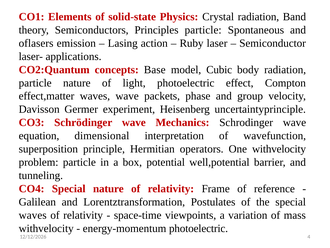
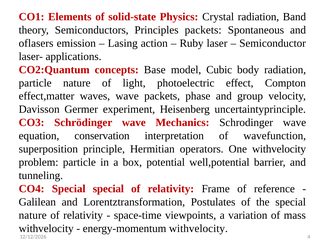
Principles particle: particle -> packets (203, 30)
dimensional: dimensional -> conservation (102, 136)
Special nature: nature -> special (108, 188)
waves: waves -> nature (33, 215)
energy-momentum photoelectric: photoelectric -> withvelocity (198, 228)
